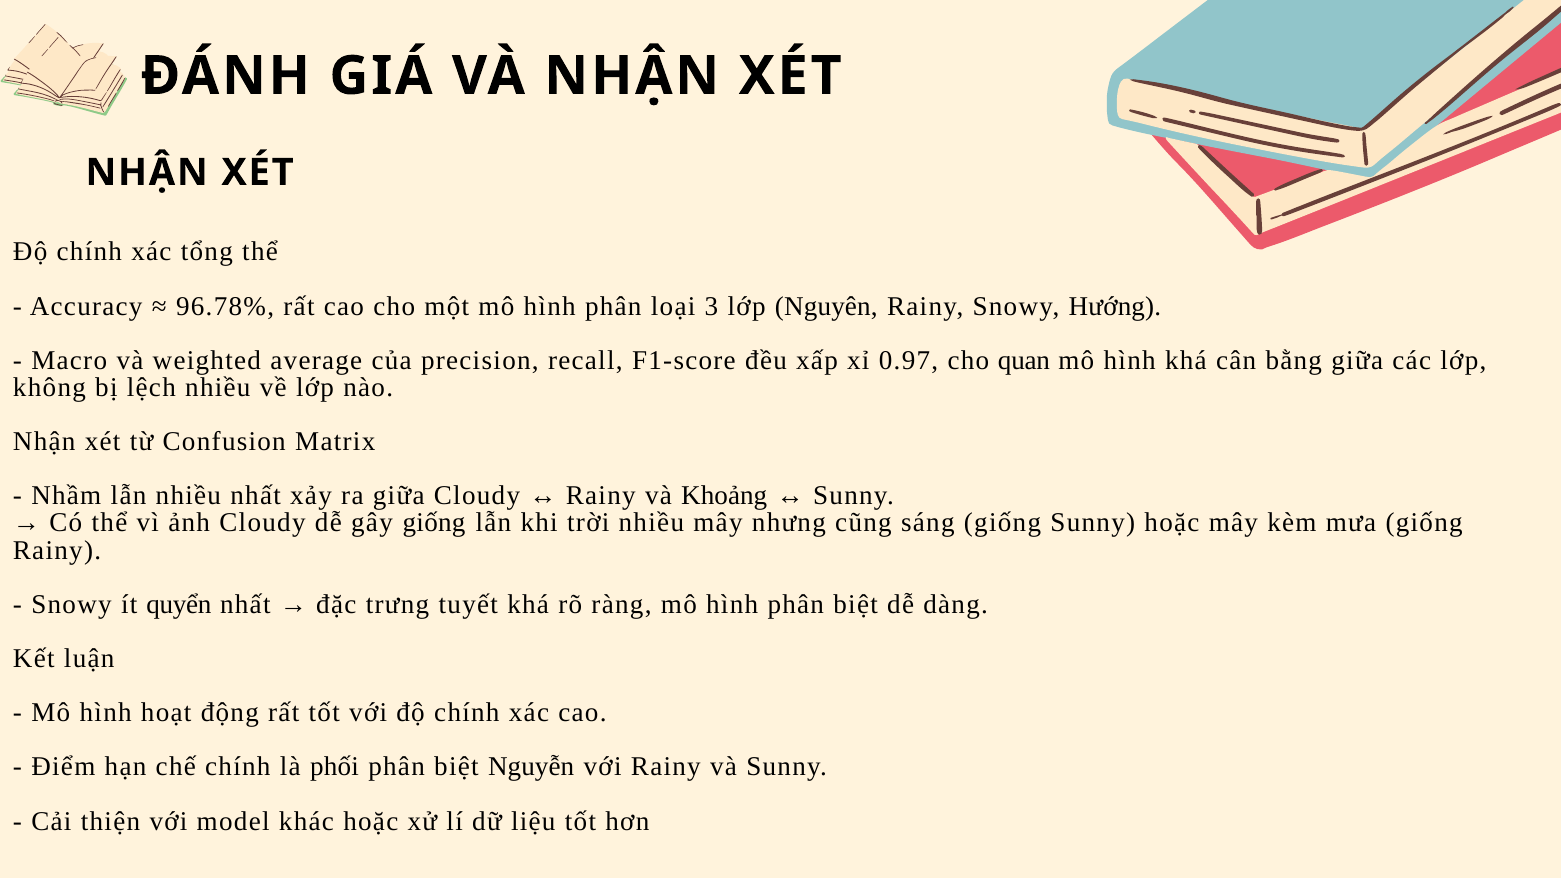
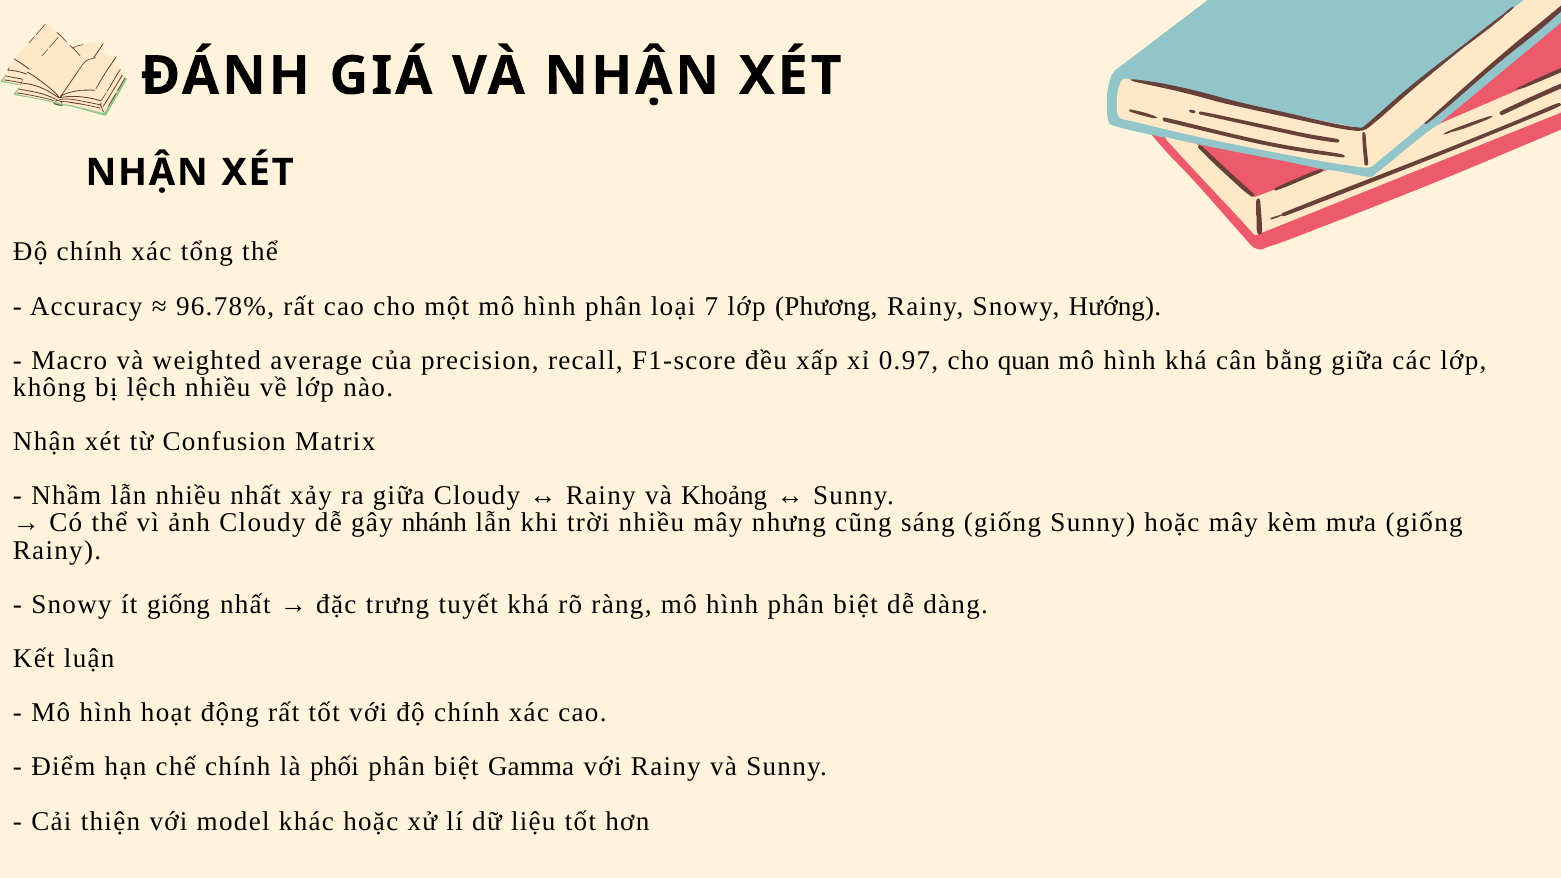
3: 3 -> 7 (712, 306)
Nguyên: Nguyên -> Phương (826, 306)
gây giống: giống -> nhánh (434, 523)
ít quyển: quyển -> giống (179, 604)
Nguyễn: Nguyễn -> Gamma (531, 767)
